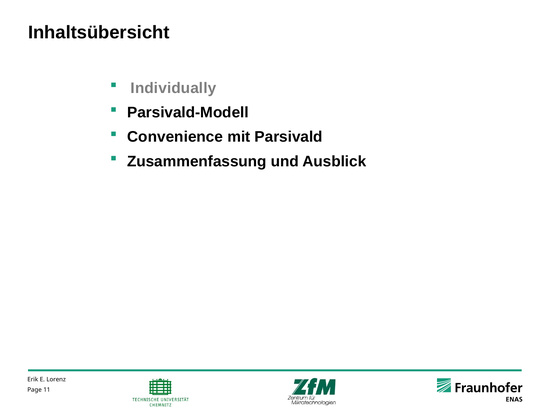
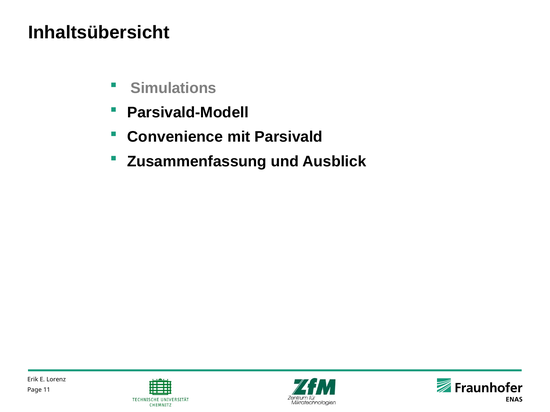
Individually: Individually -> Simulations (174, 88)
